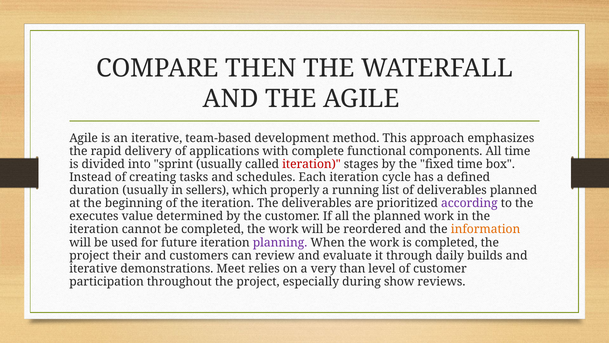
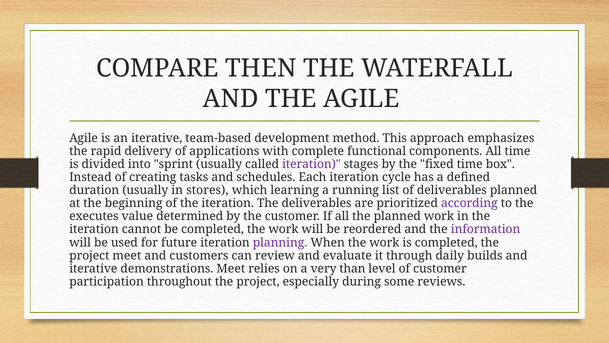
iteration colour: red -> purple (311, 164)
sellers: sellers -> stores (207, 190)
properly: properly -> learning (295, 190)
information colour: orange -> purple (486, 229)
project their: their -> meet (127, 255)
show: show -> some (399, 281)
